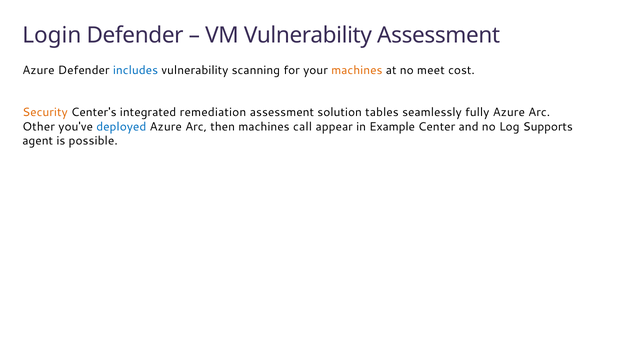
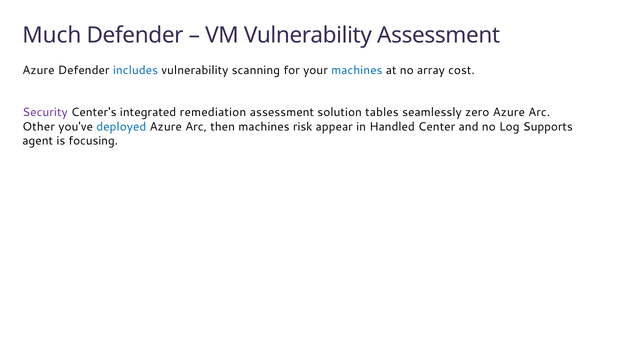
Login: Login -> Much (52, 35)
machines colour: orange -> blue (357, 70)
meet: meet -> array (431, 70)
Security colour: orange -> purple (45, 112)
fully: fully -> zero (477, 112)
call: call -> risk (303, 127)
Example: Example -> Handled (392, 127)
possible: possible -> focusing (93, 141)
